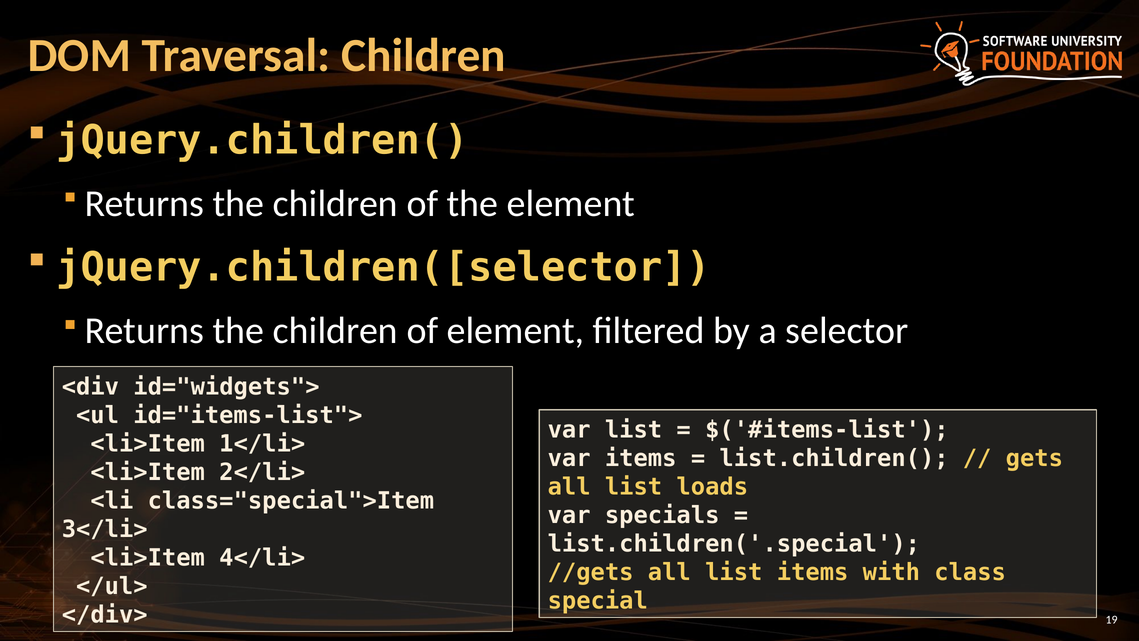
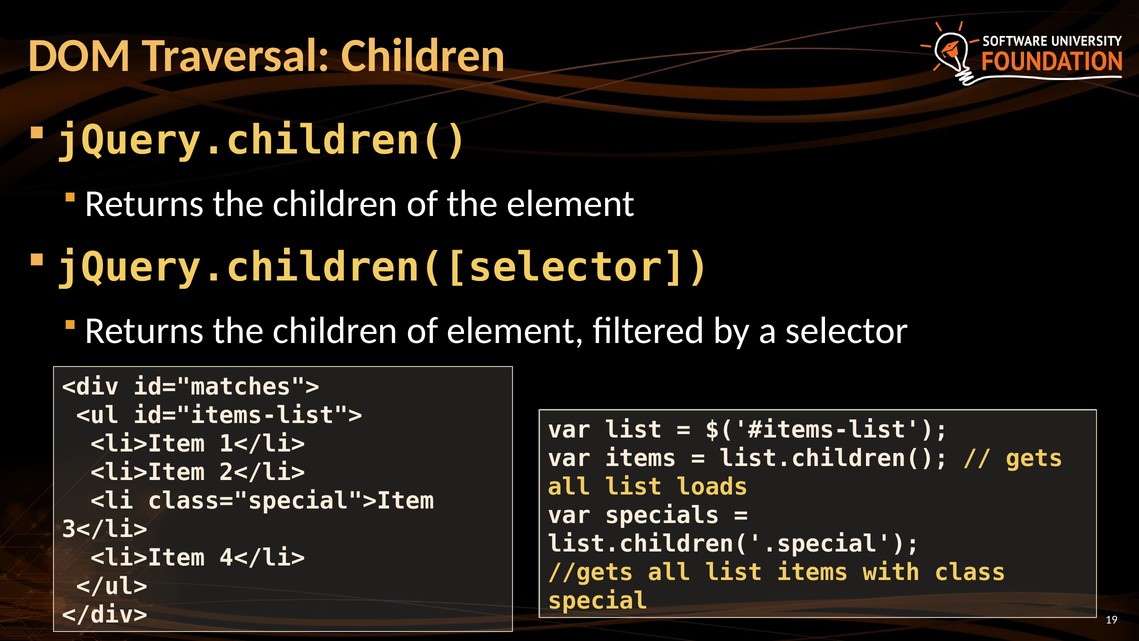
id="widgets">: id="widgets"> -> id="matches"> (226, 387)
